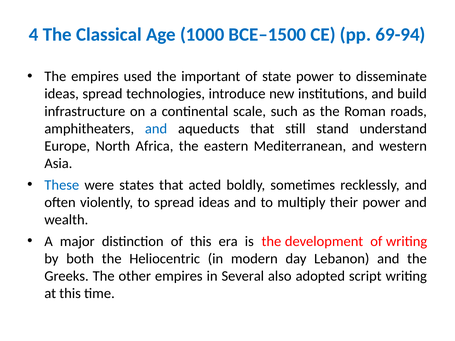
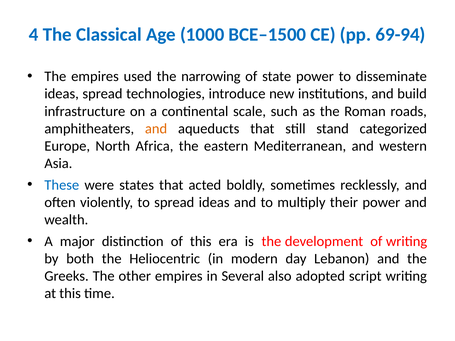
important: important -> narrowing (211, 76)
and colour: blue -> orange (156, 129)
understand: understand -> categorized (393, 129)
